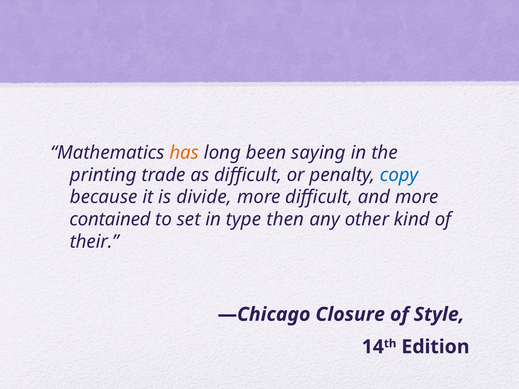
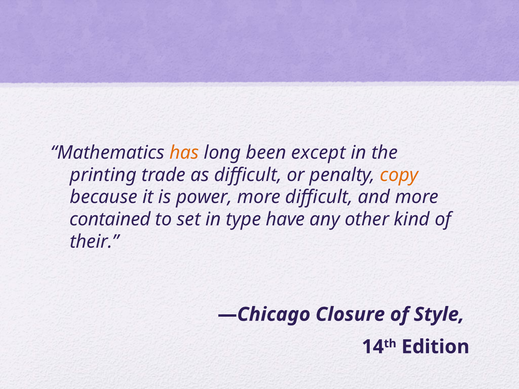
saying: saying -> except (318, 153)
copy colour: blue -> orange (399, 175)
divide: divide -> power (204, 197)
then: then -> have (285, 220)
